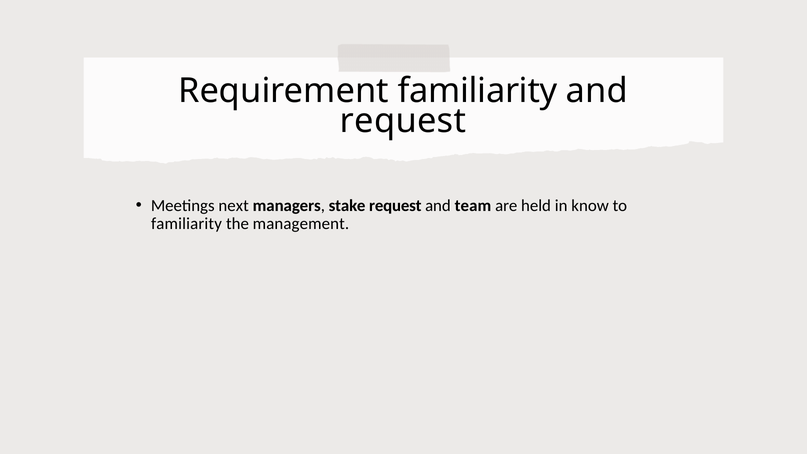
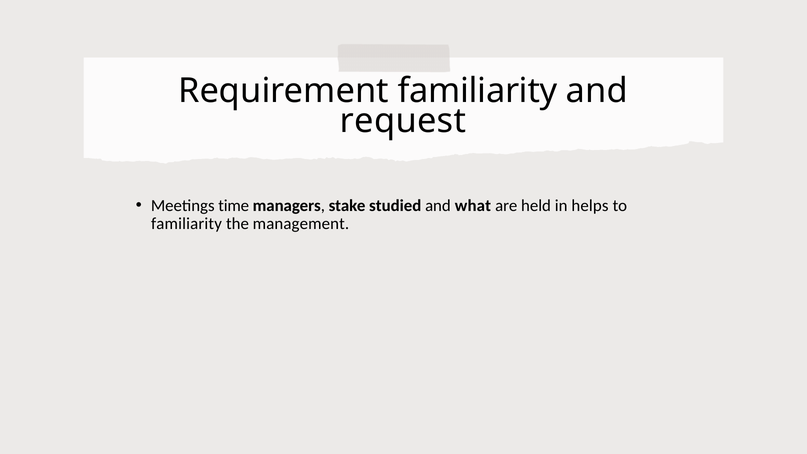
next: next -> time (234, 206)
stake request: request -> studied (395, 206)
team: team -> what (473, 206)
know: know -> helps (590, 206)
